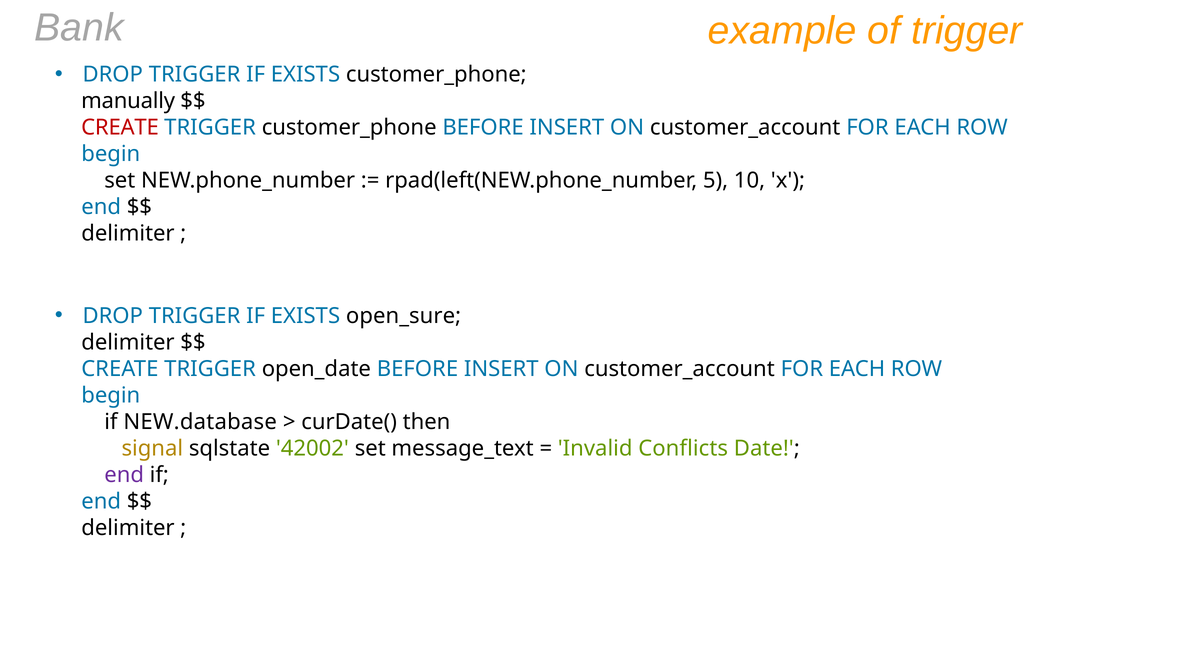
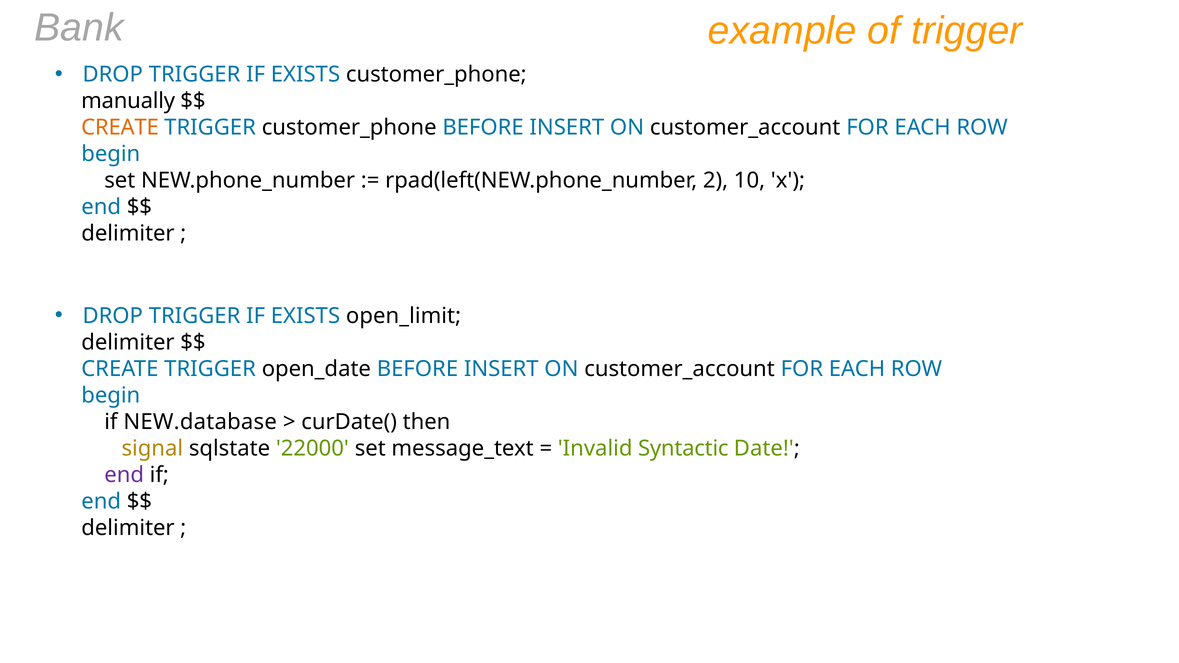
CREATE colour: red -> orange (120, 128)
5: 5 -> 2 (716, 181)
open_sure: open_sure -> open_limit (404, 316)
42002: 42002 -> 22000 (312, 449)
Conflicts: Conflicts -> Syntactic (683, 449)
